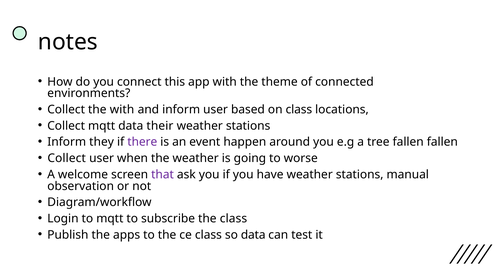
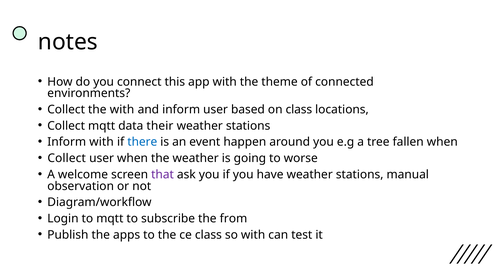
Inform they: they -> with (102, 142)
there colour: purple -> blue (142, 142)
fallen fallen: fallen -> when (442, 142)
the class: class -> from (233, 219)
so data: data -> with (253, 235)
